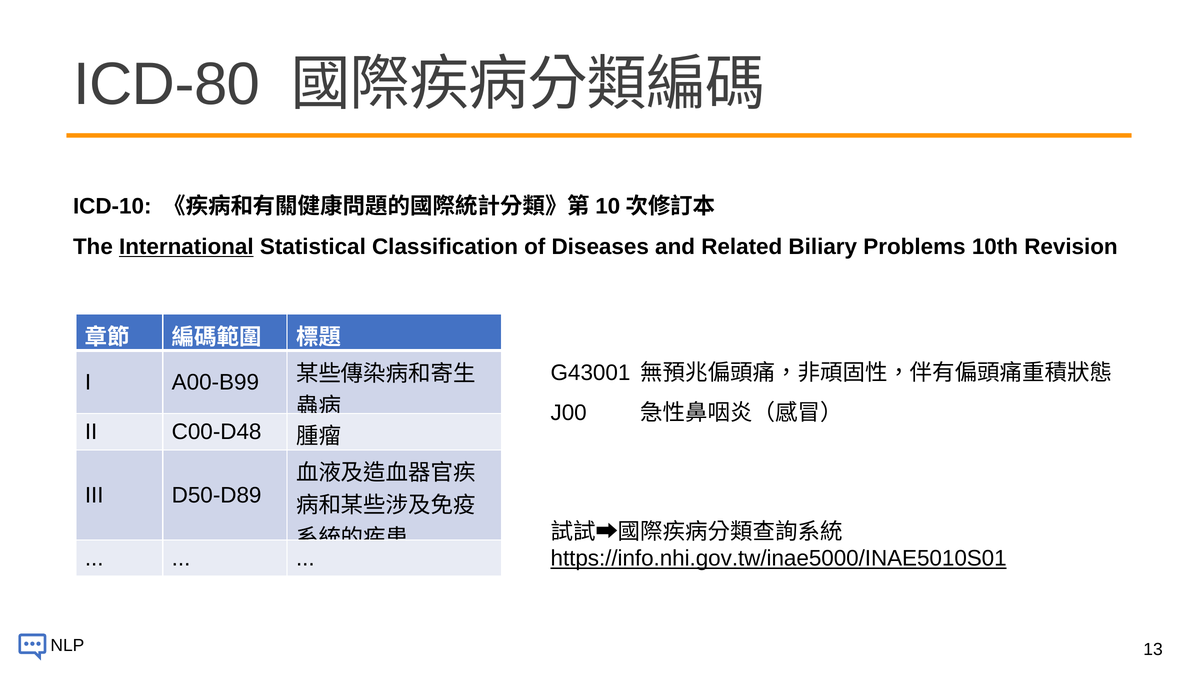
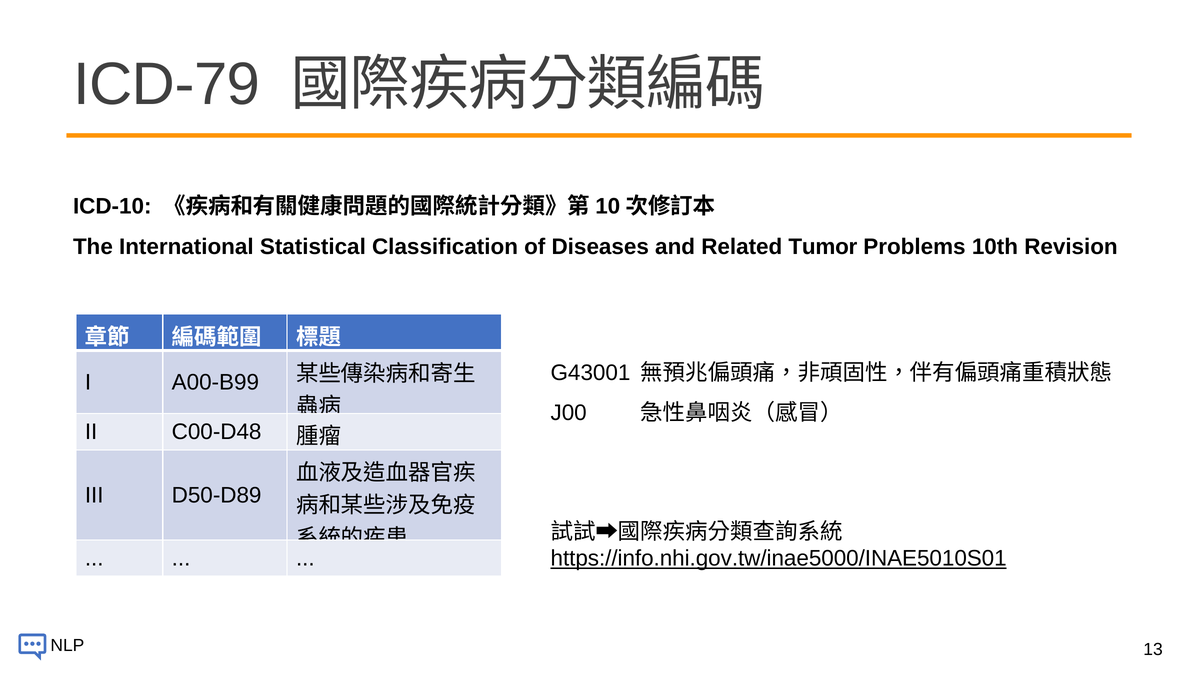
ICD-80: ICD-80 -> ICD-79 (167, 84)
International underline: present -> none (186, 247)
Biliary: Biliary -> Tumor (823, 247)
